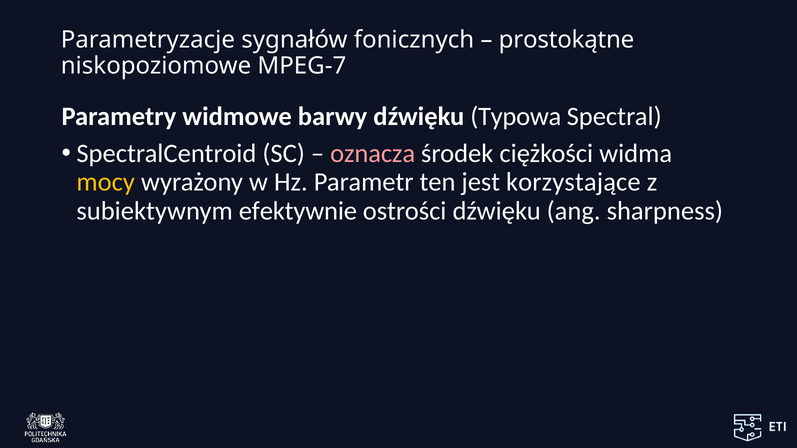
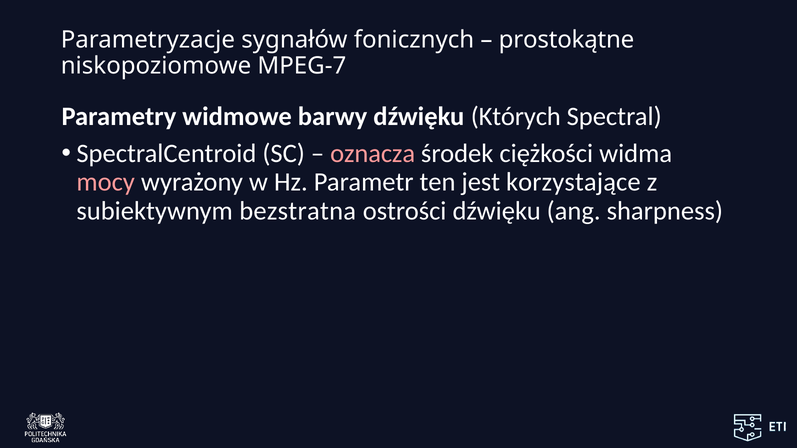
Typowa: Typowa -> Których (516, 117)
mocy colour: yellow -> pink (106, 182)
efektywnie: efektywnie -> bezstratna (298, 211)
